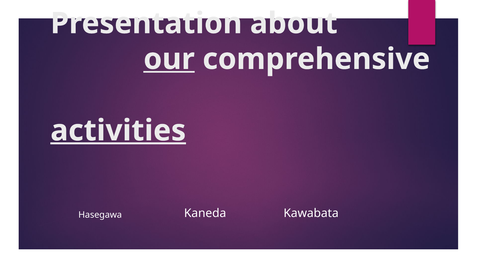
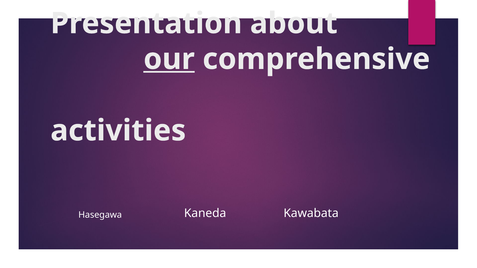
activities underline: present -> none (118, 131)
